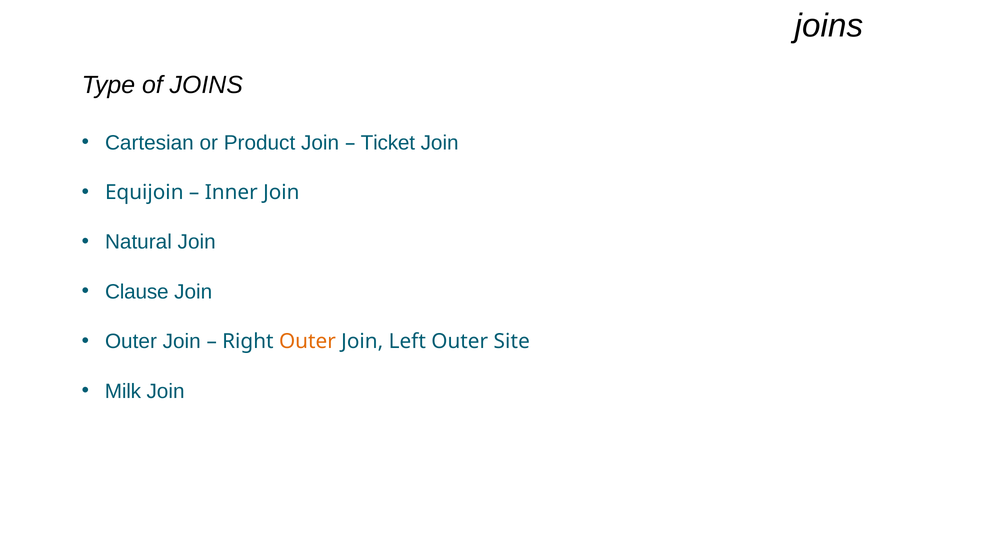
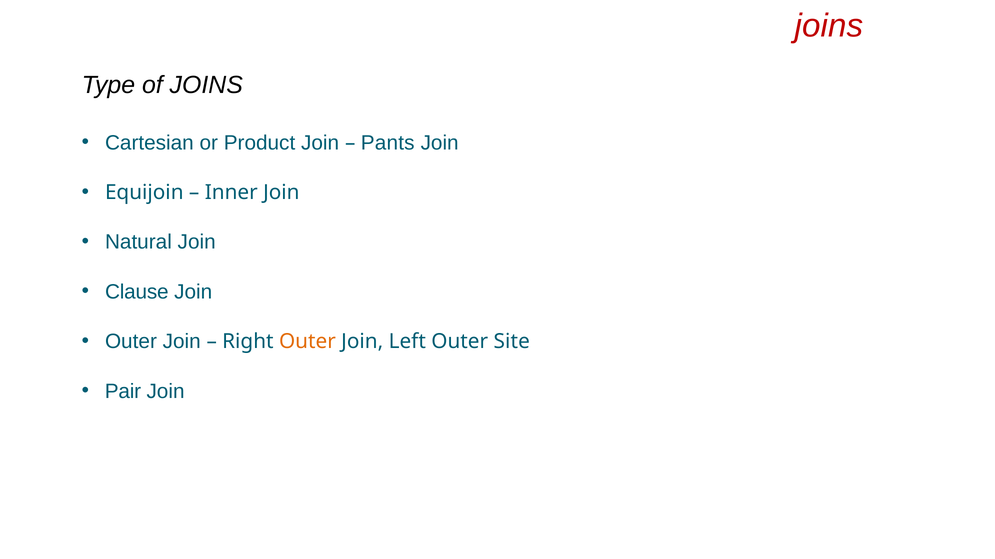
joins colour: black -> red (829, 26)
Ticket: Ticket -> Pants (388, 143)
Milk: Milk -> Pair (123, 392)
